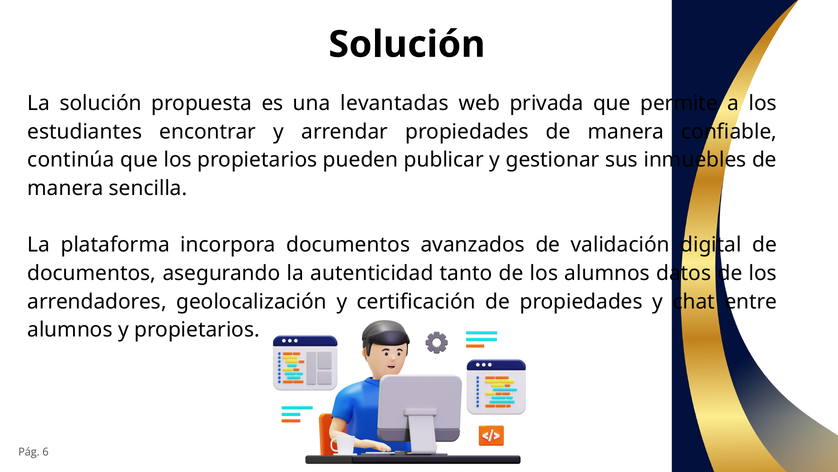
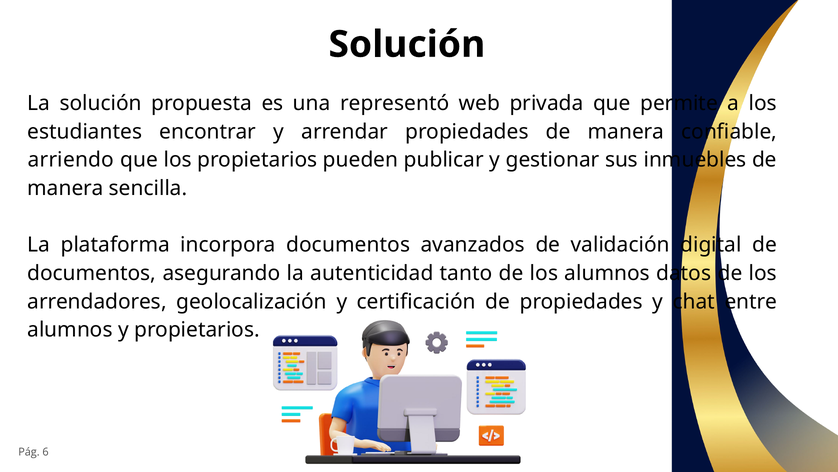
levantadas: levantadas -> representó (395, 103)
continúa: continúa -> arriendo (71, 160)
